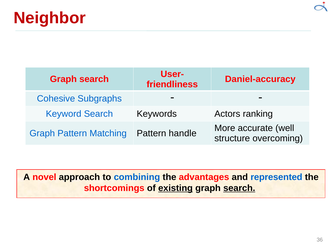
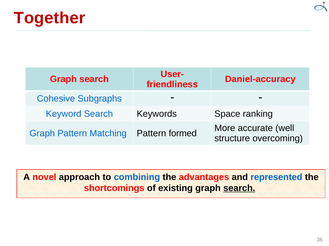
Neighbor: Neighbor -> Together (50, 18)
Actors: Actors -> Space (227, 114)
handle: handle -> formed (183, 134)
existing underline: present -> none (175, 189)
